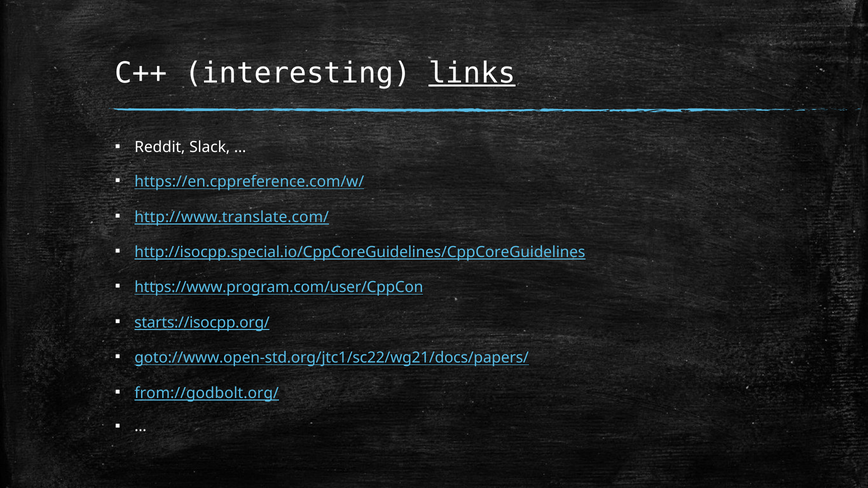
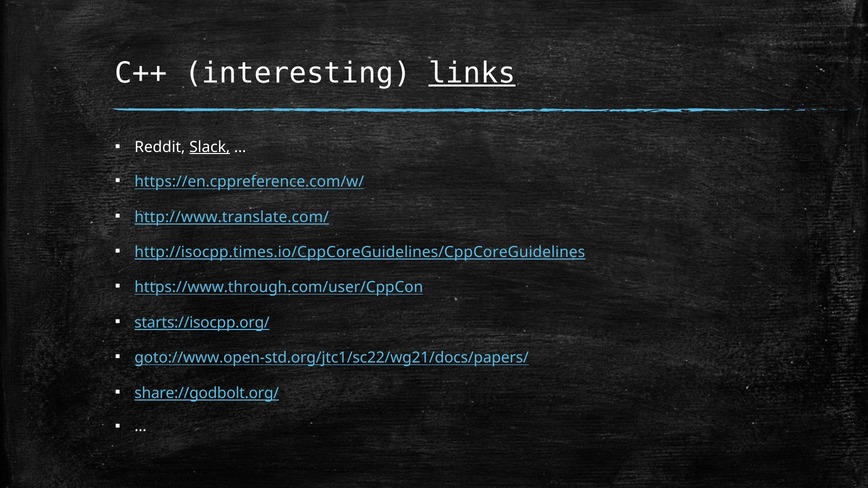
Slack underline: none -> present (210, 147)
http://isocpp.special.io/CppCoreGuidelines/CppCoreGuidelines: http://isocpp.special.io/CppCoreGuidelines/CppCoreGuidelines -> http://isocpp.times.io/CppCoreGuidelines/CppCoreGuidelines (360, 252)
https://www.program.com/user/CppCon: https://www.program.com/user/CppCon -> https://www.through.com/user/CppCon (279, 288)
from://godbolt.org/: from://godbolt.org/ -> share://godbolt.org/ (207, 393)
